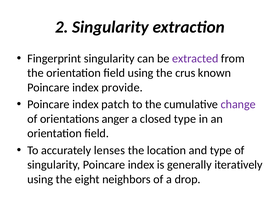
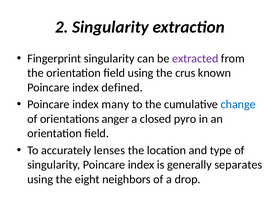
provide: provide -> defined (122, 87)
patch: patch -> many (115, 104)
change colour: purple -> blue (238, 104)
closed type: type -> pyro (185, 119)
iteratively: iteratively -> separates (238, 165)
